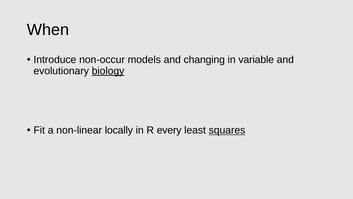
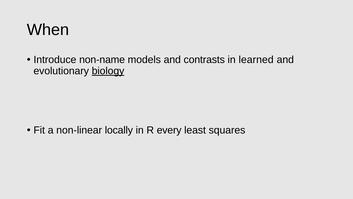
non-occur: non-occur -> non-name (102, 60)
changing: changing -> contrasts (204, 60)
variable: variable -> learned (256, 60)
squares underline: present -> none (227, 130)
